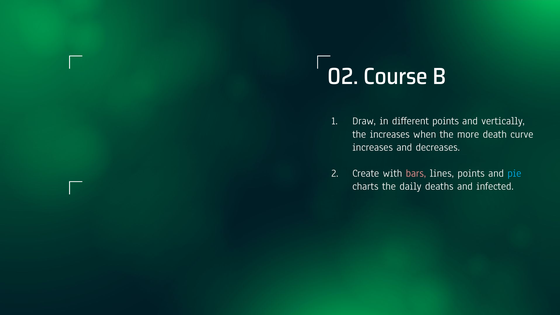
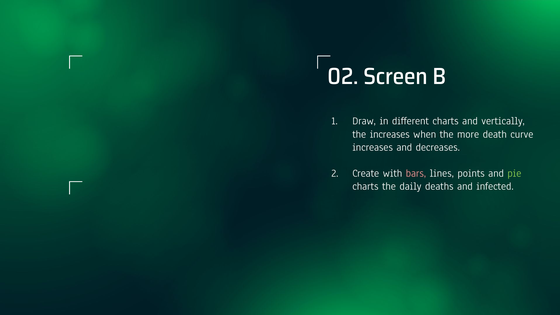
Course: Course -> Screen (396, 77)
different points: points -> charts (446, 121)
pie colour: light blue -> light green (514, 173)
